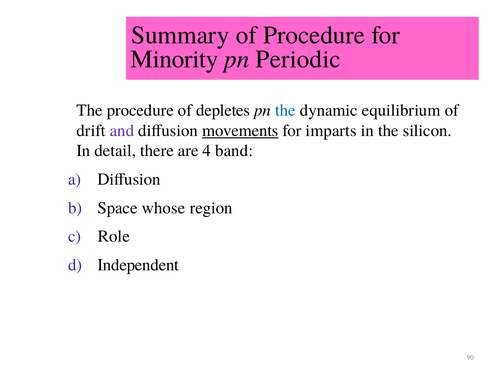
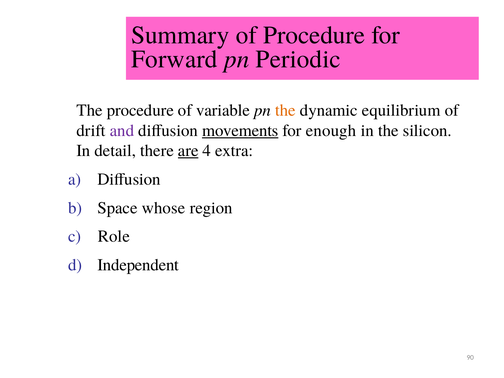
Minority: Minority -> Forward (174, 59)
depletes: depletes -> variable (223, 110)
the colour: blue -> orange (286, 110)
imparts: imparts -> enough (331, 131)
are underline: none -> present (188, 151)
band: band -> extra (234, 151)
